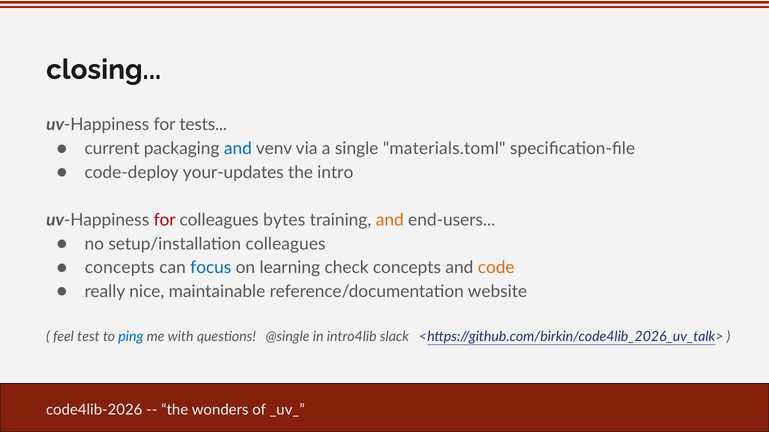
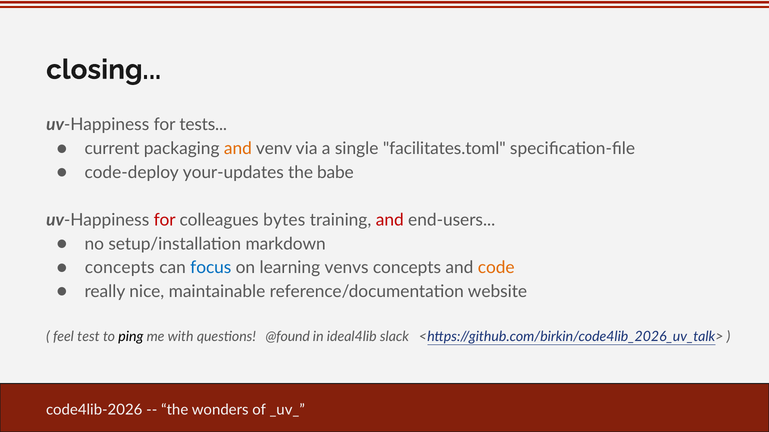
and colour: blue -> orange (238, 149)
materials.toml: materials.toml -> facilitates.toml (444, 149)
intro: intro -> babe (335, 173)
and colour: orange -> red (390, 220)
setup/installation colleagues: colleagues -> markdown (286, 244)
check: check -> venvs (347, 268)
ping colour: blue -> black (131, 337)
@single: @single -> @found (288, 337)
intro4lib: intro4lib -> ideal4lib (352, 337)
